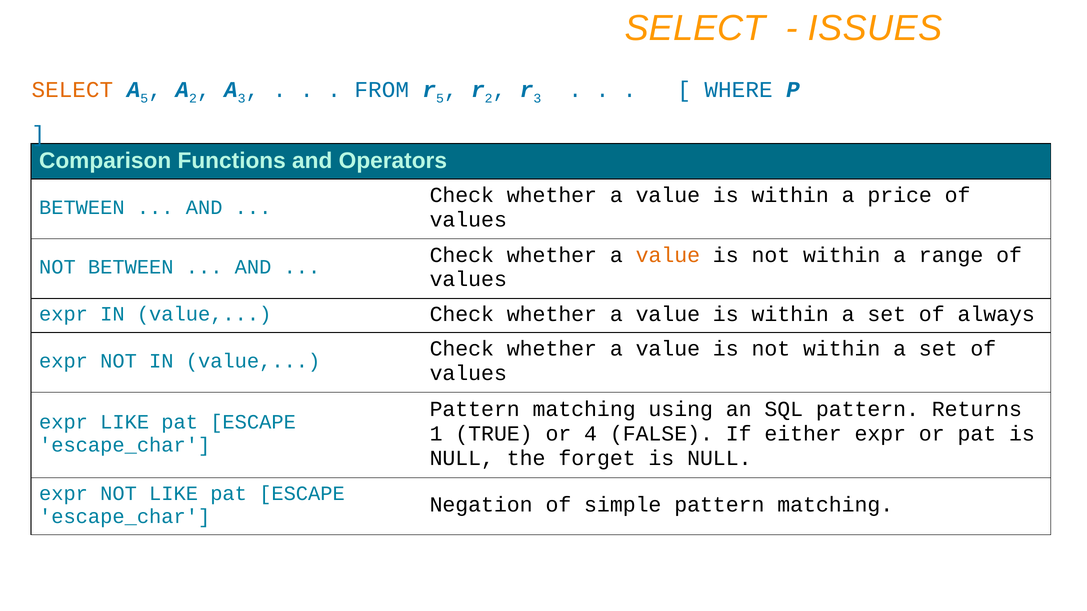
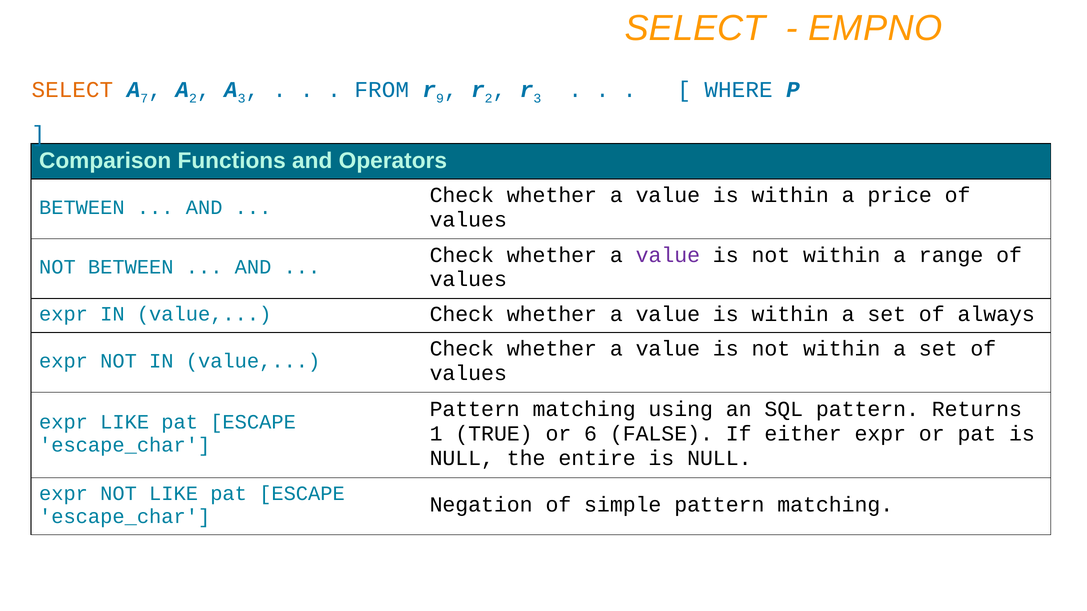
ISSUES: ISSUES -> EMPNO (875, 28)
A 5: 5 -> 7 (144, 99)
5: 5 -> 9 (440, 99)
value colour: orange -> purple (668, 255)
4: 4 -> 6 (591, 434)
forget: forget -> entire (597, 458)
